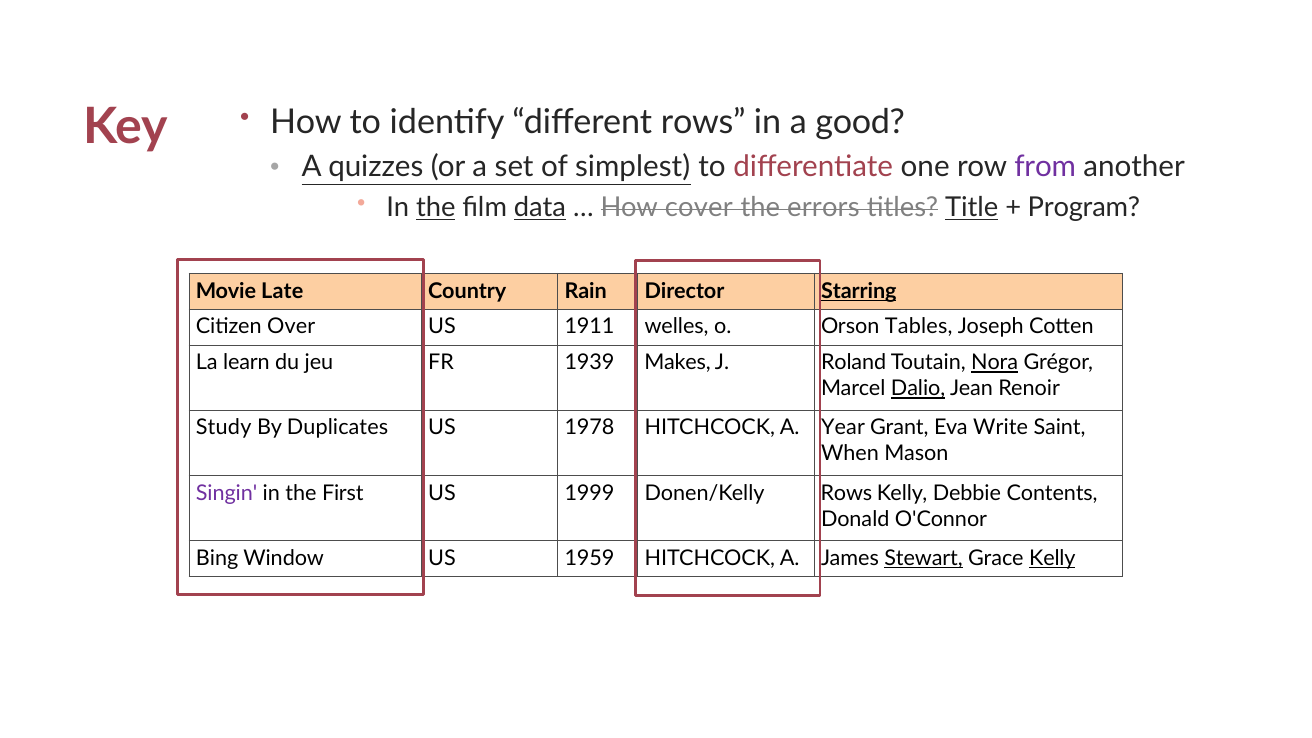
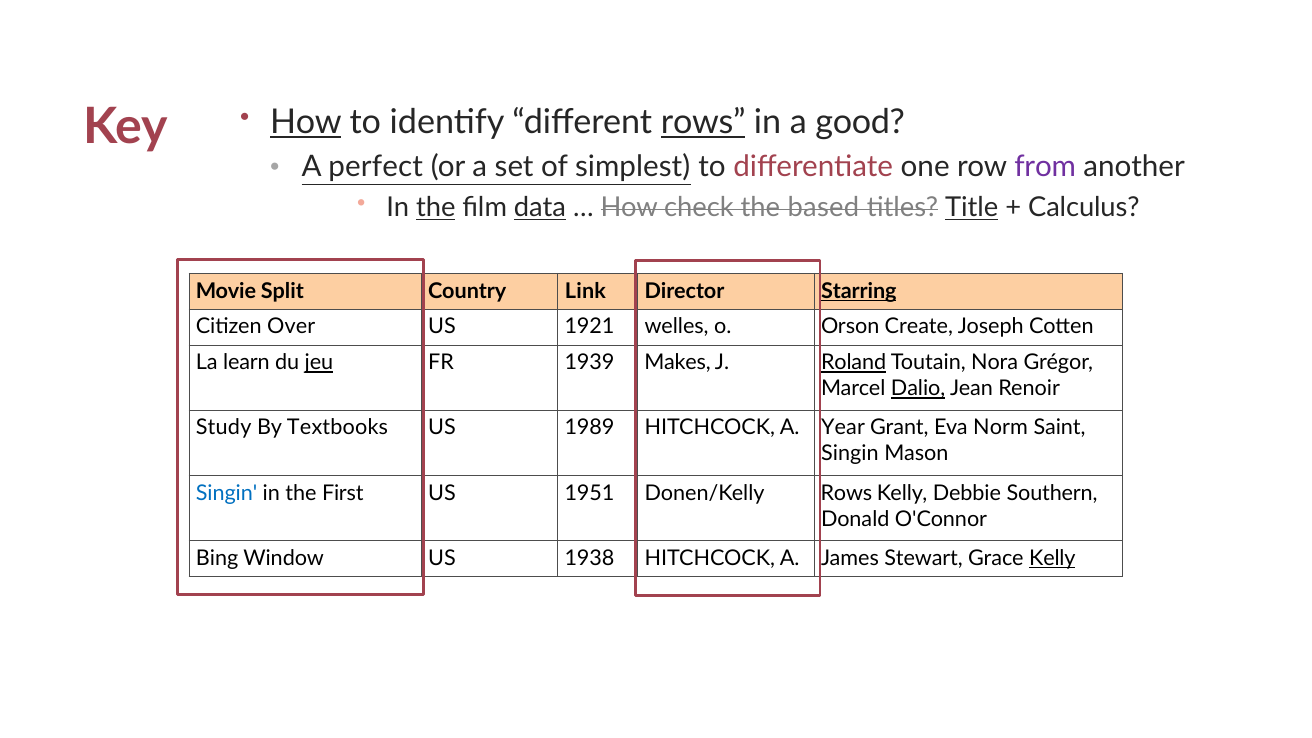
How underline: none -> present (306, 122)
rows underline: none -> present (703, 122)
quizzes: quizzes -> perfect (376, 167)
cover: cover -> check (699, 208)
errors: errors -> based (823, 208)
Program: Program -> Calculus (1084, 208)
Late: Late -> Split (282, 291)
Rain: Rain -> Link (585, 291)
1911: 1911 -> 1921 (590, 327)
Tables: Tables -> Create (919, 327)
jeu underline: none -> present (319, 363)
Roland underline: none -> present (854, 363)
Nora underline: present -> none (995, 363)
Duplicates: Duplicates -> Textbooks (338, 428)
1978: 1978 -> 1989 (590, 428)
Write: Write -> Norm (1001, 428)
When: When -> Singin (850, 454)
Singin colour: purple -> blue (226, 493)
1999: 1999 -> 1951 (590, 493)
Contents: Contents -> Southern (1052, 493)
1959: 1959 -> 1938 (590, 558)
Stewart underline: present -> none (924, 558)
